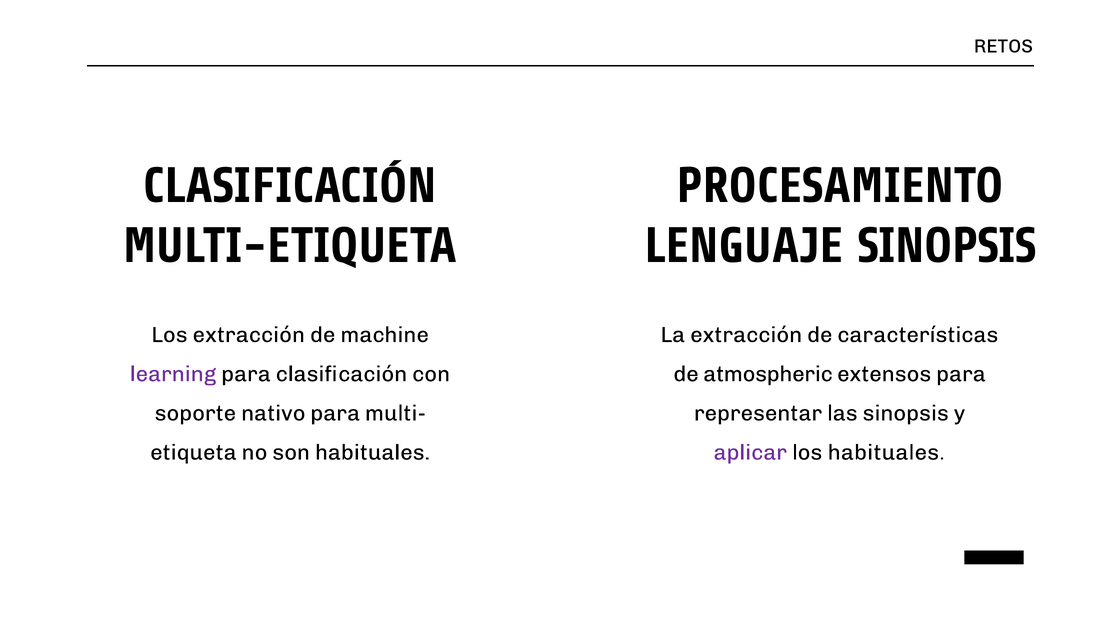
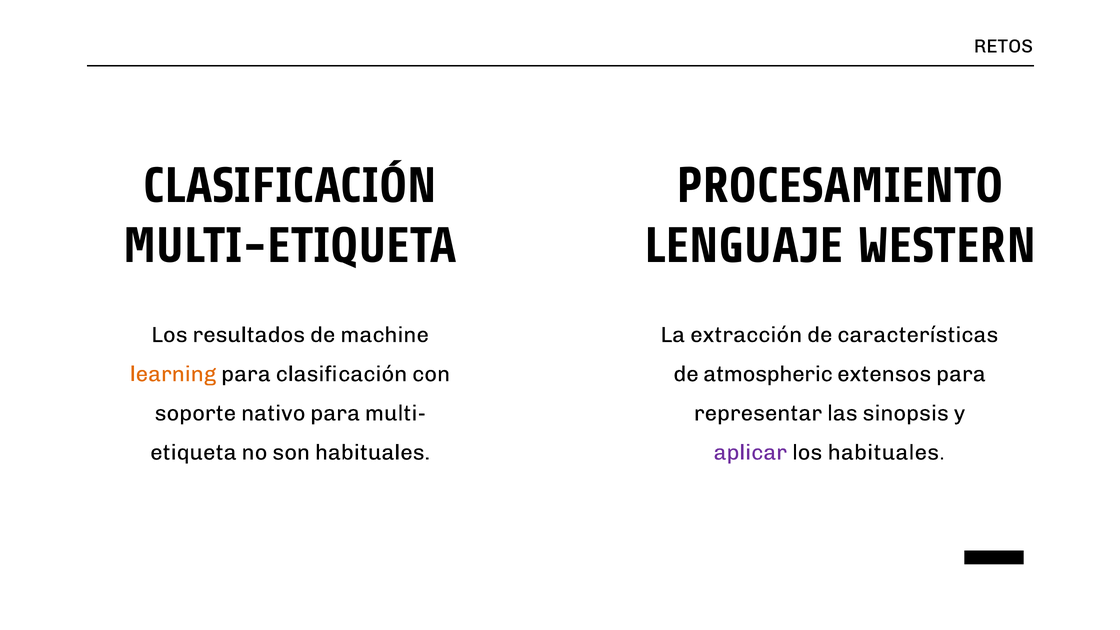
LENGUAJE SINOPSIS: SINOPSIS -> WESTERN (947, 246)
Los extracción: extracción -> resultados (249, 335)
learning colour: purple -> orange (173, 374)
